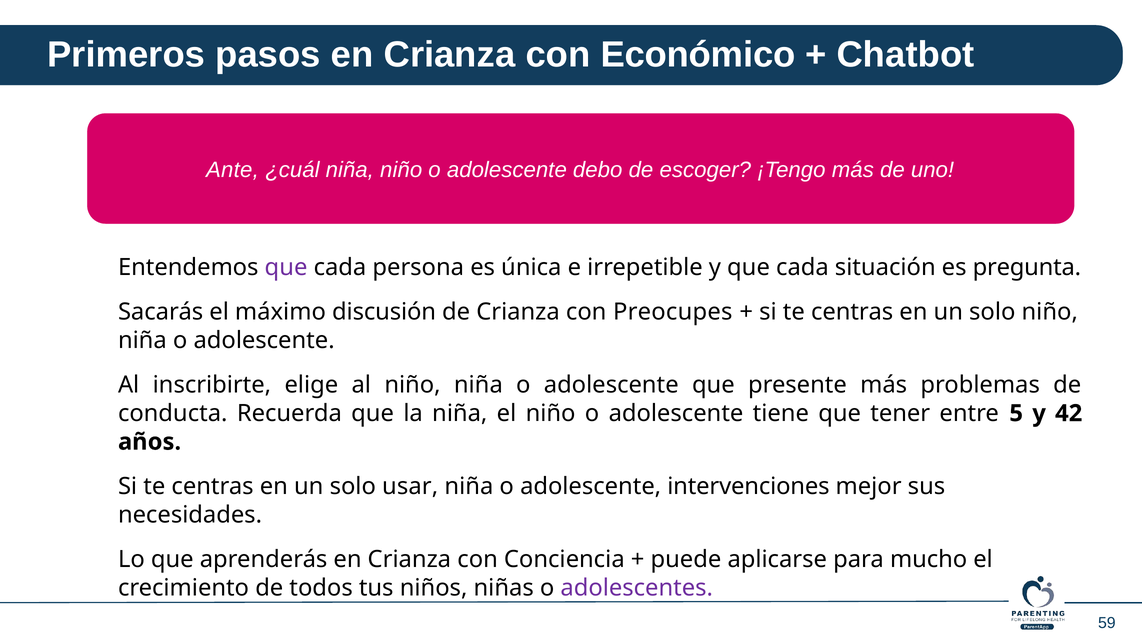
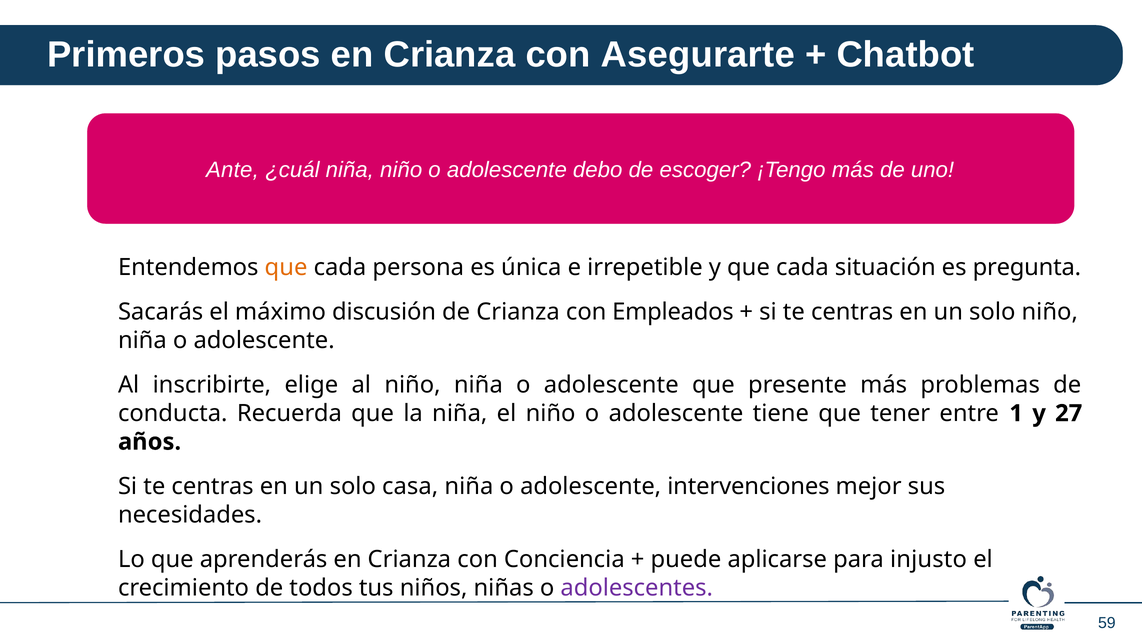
Económico: Económico -> Asegurarte (698, 55)
que colour: purple -> orange (286, 268)
Preocupes: Preocupes -> Empleados (673, 312)
5: 5 -> 1 (1016, 414)
42: 42 -> 27 (1069, 414)
usar: usar -> casa (410, 487)
mucho: mucho -> injusto (929, 560)
